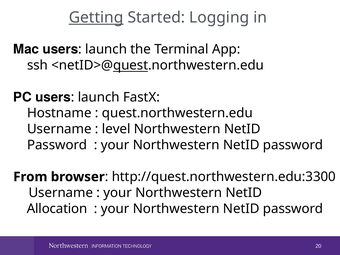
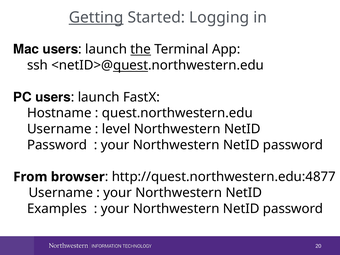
the underline: none -> present (141, 49)
http://quest.northwestern.edu:3300: http://quest.northwestern.edu:3300 -> http://quest.northwestern.edu:4877 (224, 177)
Allocation: Allocation -> Examples (57, 209)
